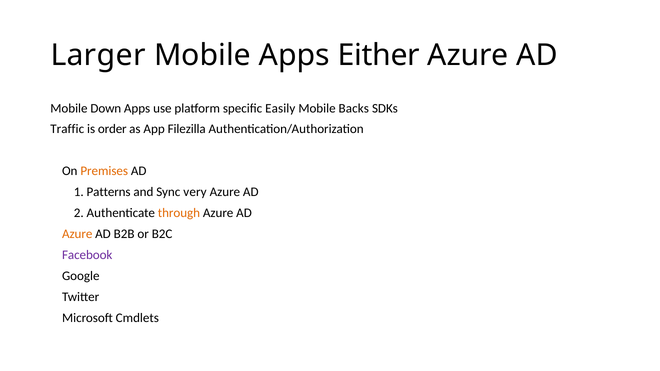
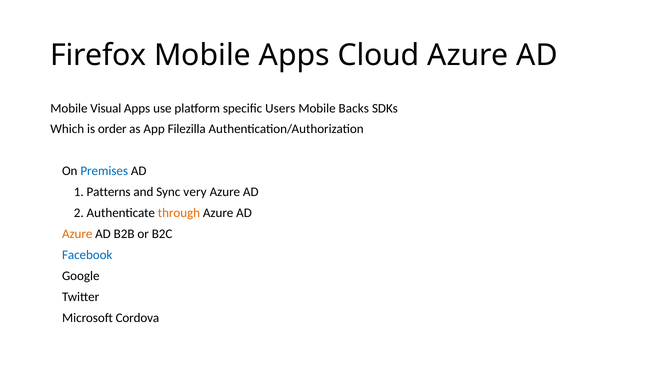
Larger: Larger -> Firefox (98, 55)
Either: Either -> Cloud (379, 55)
Down: Down -> Visual (106, 108)
Easily: Easily -> Users (280, 108)
Traffic: Traffic -> Which (67, 129)
Premises colour: orange -> blue (104, 171)
Facebook colour: purple -> blue (87, 255)
Cmdlets: Cmdlets -> Cordova (137, 318)
